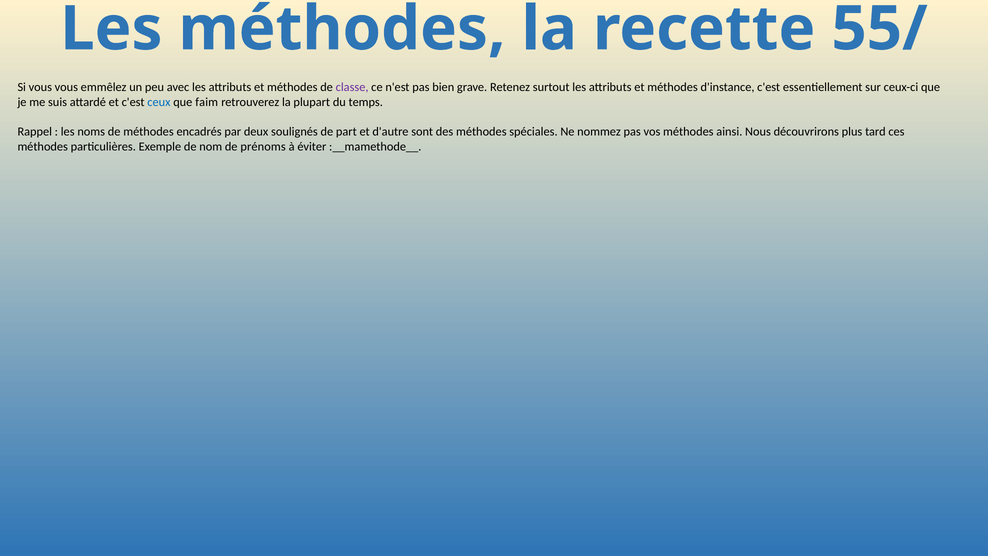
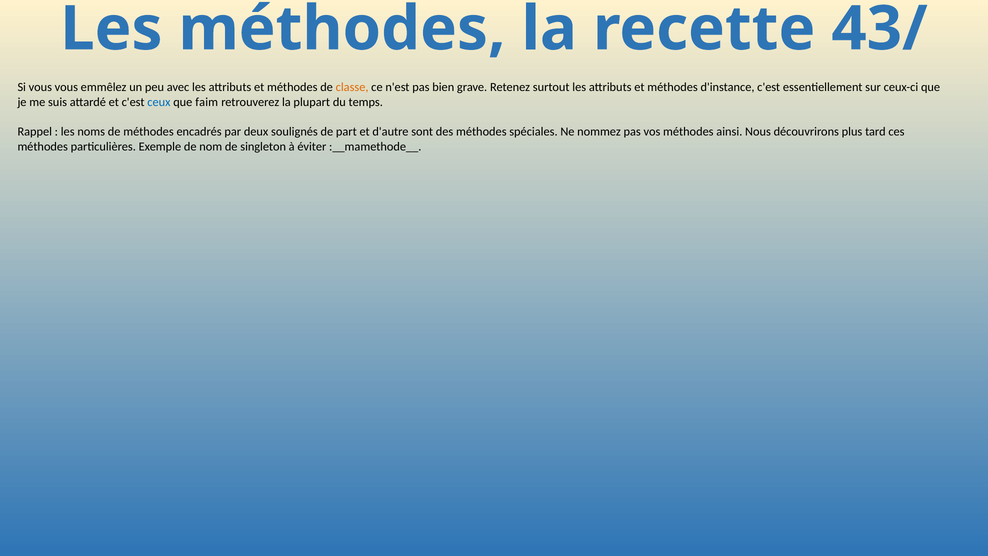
55/: 55/ -> 43/ (880, 29)
classe colour: purple -> orange (352, 87)
prénoms: prénoms -> singleton (263, 147)
